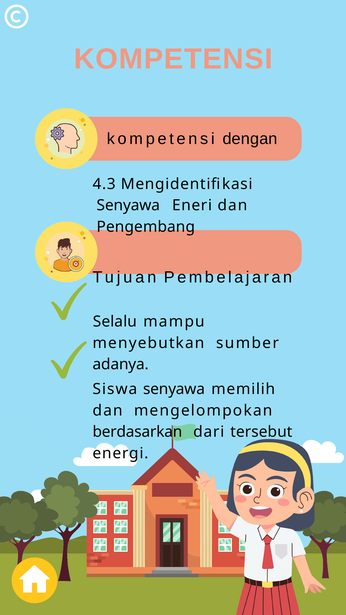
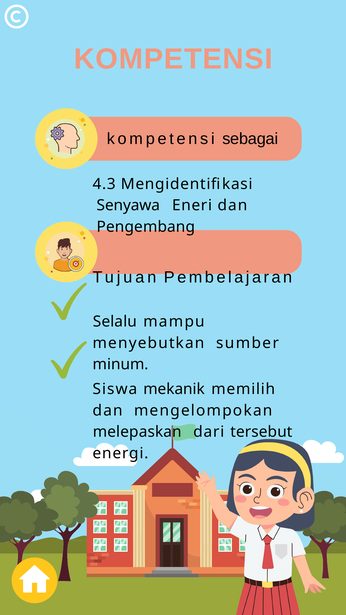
dengan: dengan -> sebagai (250, 139)
adanya: adanya -> minum (121, 364)
Siswa senyawa: senyawa -> mekanik (174, 389)
berdasarkan: berdasarkan -> melepaskan (137, 432)
